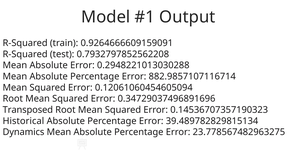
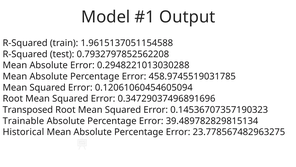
0.9264666609159091: 0.9264666609159091 -> 1.9615137051154588 (127, 43)
882.9857107116714: 882.9857107116714 -> 458.9745519031785 (192, 76)
Historical: Historical -> Trainable (23, 121)
Dynamics: Dynamics -> Historical (23, 132)
